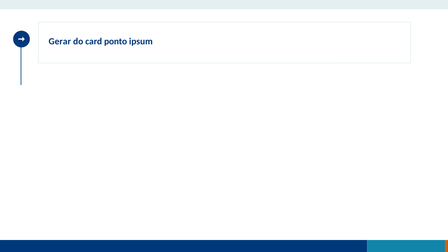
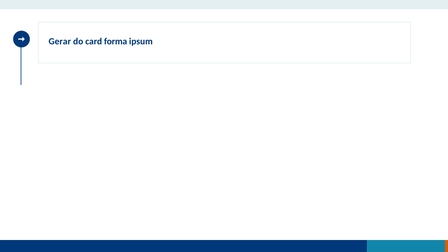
ponto: ponto -> forma (116, 42)
